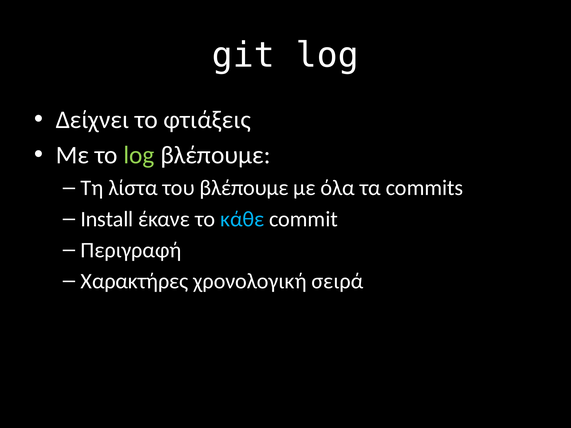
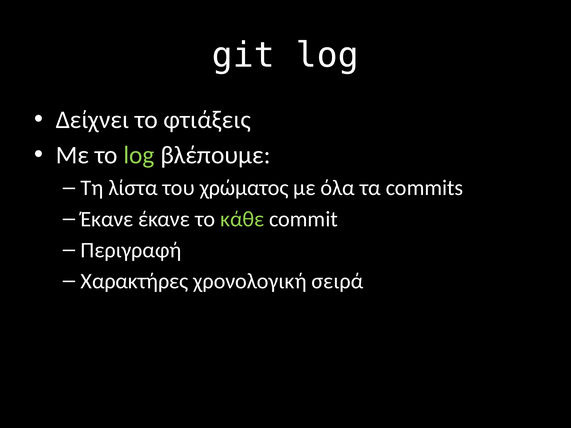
του βλέπουμε: βλέπουμε -> χρώματος (244, 188)
Install: Install -> Έκανε (107, 219)
κάθε colour: light blue -> light green (242, 219)
